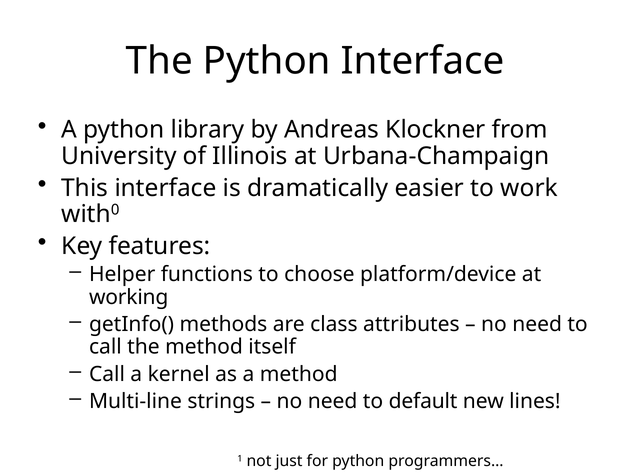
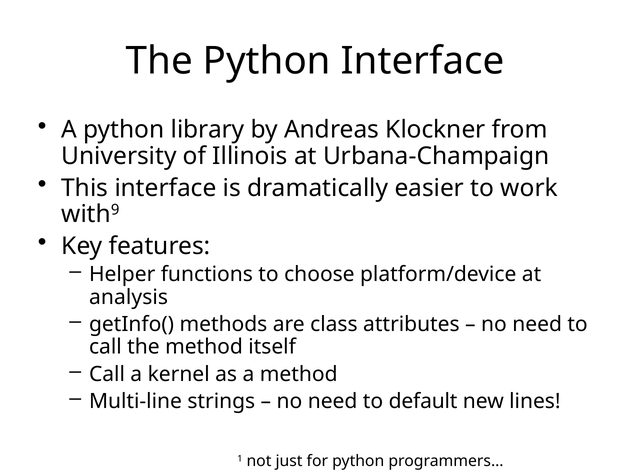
0: 0 -> 9 (115, 210)
working: working -> analysis (129, 297)
